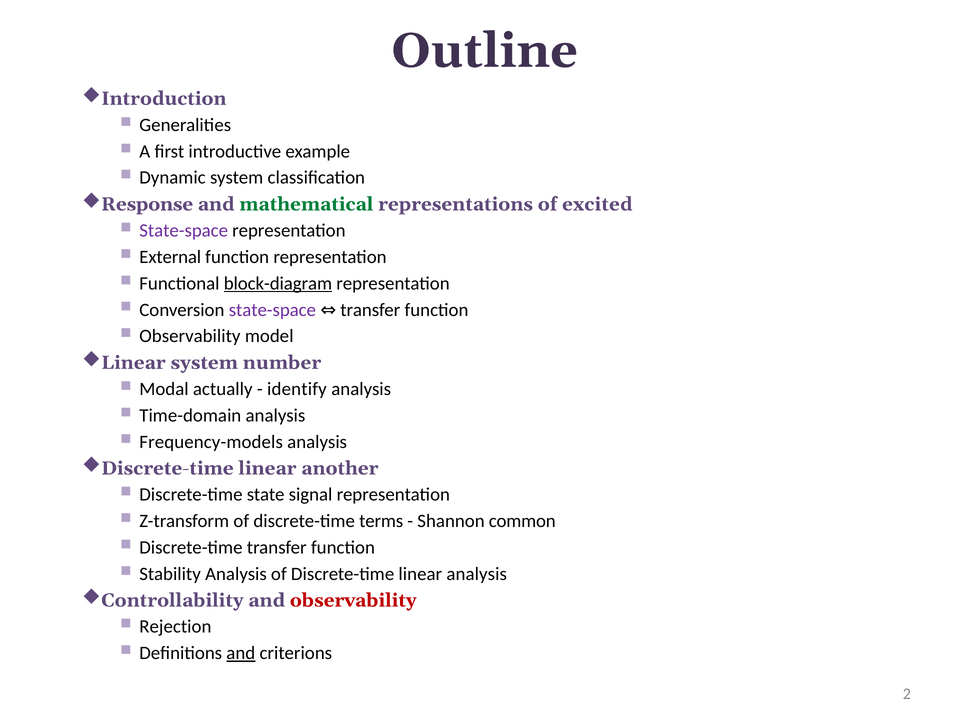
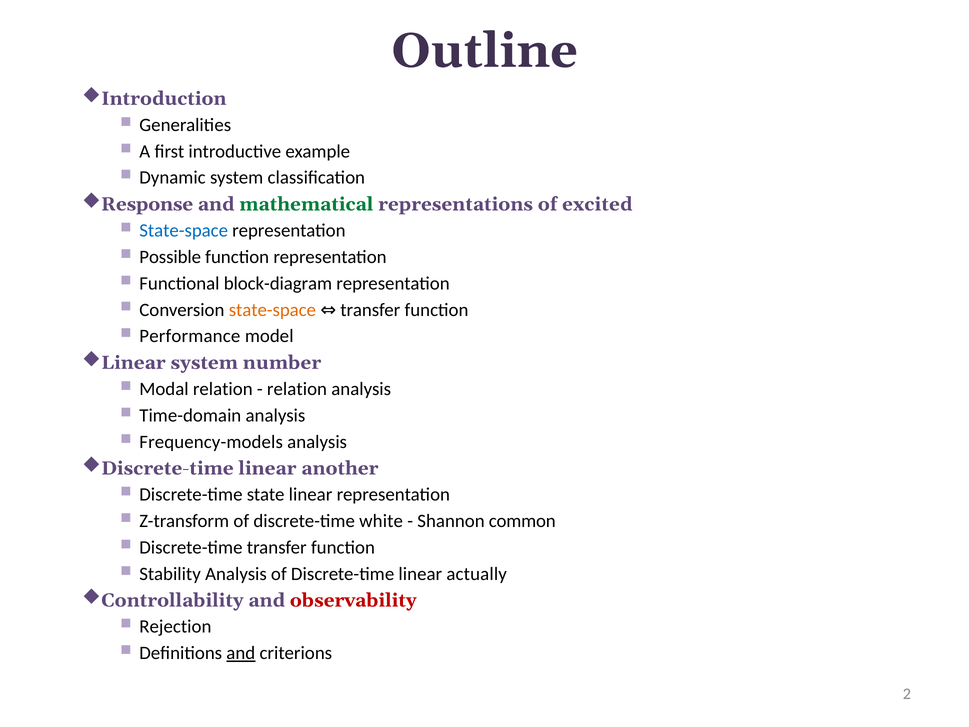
State-space colour: purple -> blue (184, 230)
External: External -> Possible (170, 257)
block-diagram underline: present -> none (278, 283)
state-space colour: purple -> orange (272, 310)
Observability: Observability -> Performance (190, 336)
Modal actually: actually -> relation (223, 389)
identify: identify -> relation (297, 389)
state signal: signal -> linear (311, 494)
terms: terms -> white (381, 521)
linear analysis: analysis -> actually (477, 574)
